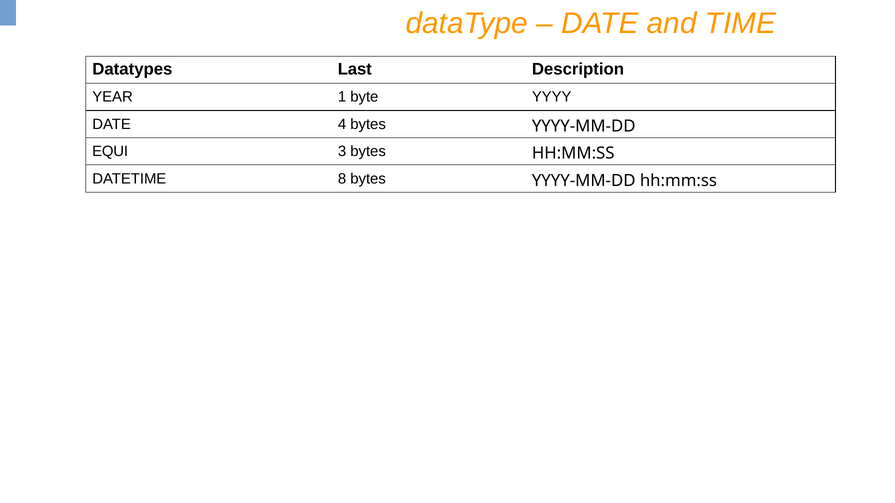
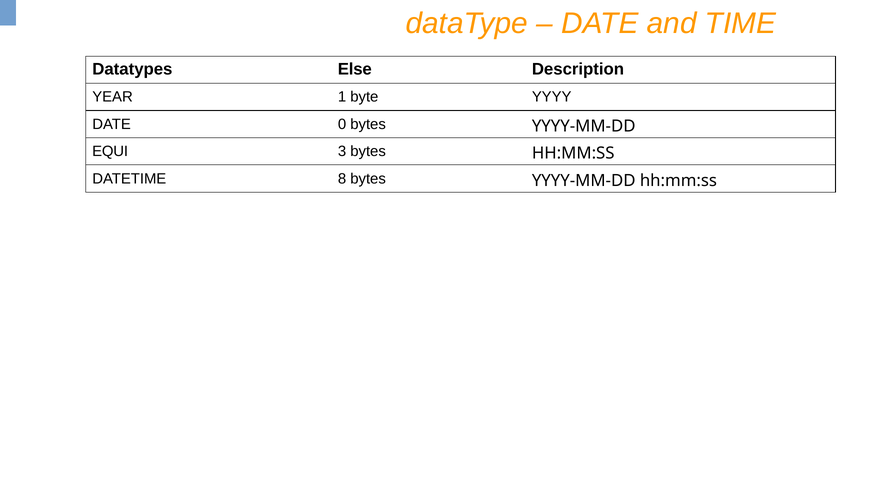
Last: Last -> Else (355, 69)
4: 4 -> 0 (342, 124)
